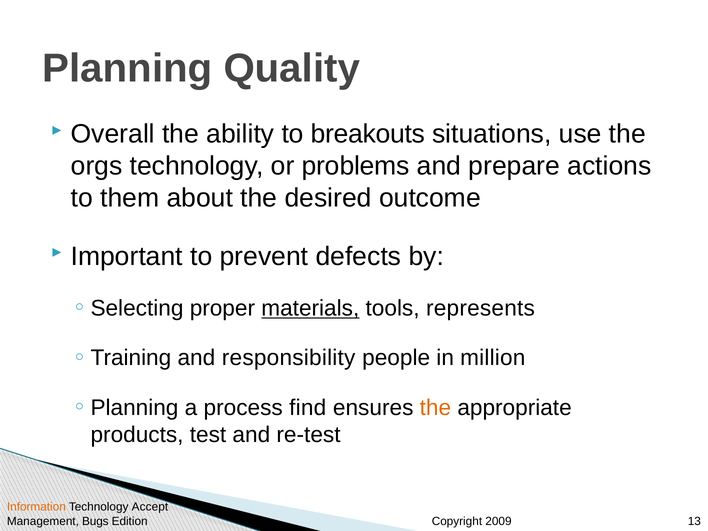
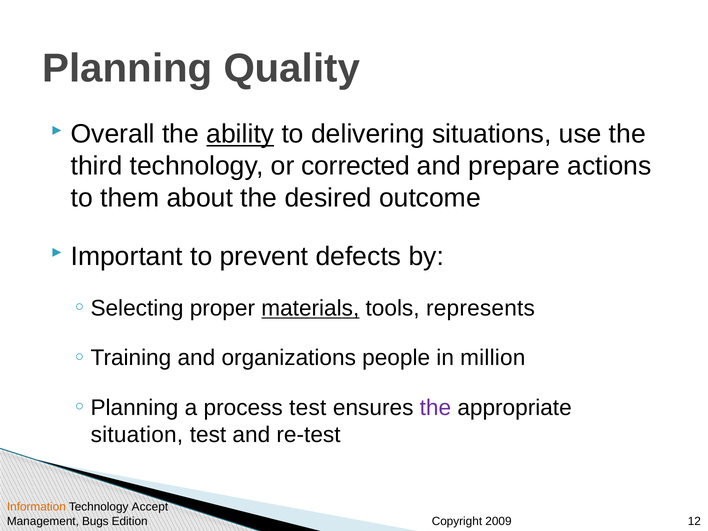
ability underline: none -> present (240, 134)
breakouts: breakouts -> delivering (368, 134)
orgs: orgs -> third (97, 166)
problems: problems -> corrected (356, 166)
responsibility: responsibility -> organizations (289, 358)
process find: find -> test (308, 408)
the colour: orange -> purple (435, 408)
products: products -> situation (137, 435)
13: 13 -> 12 (694, 521)
